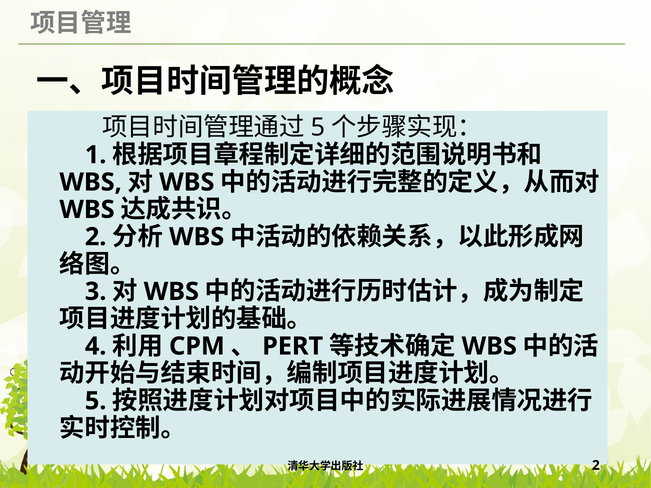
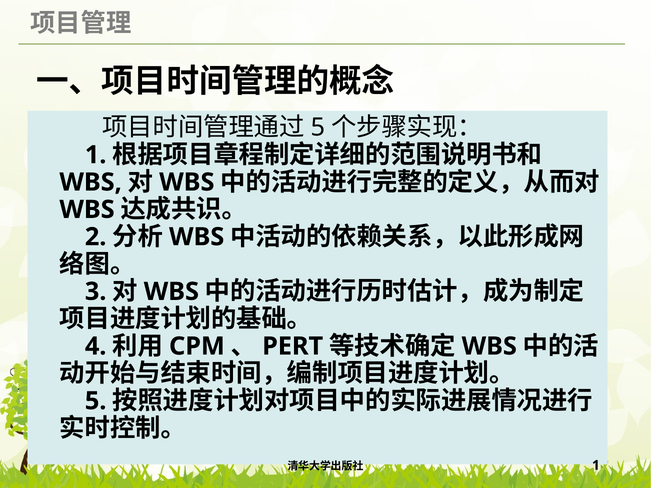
2: 2 -> 1 (596, 466)
